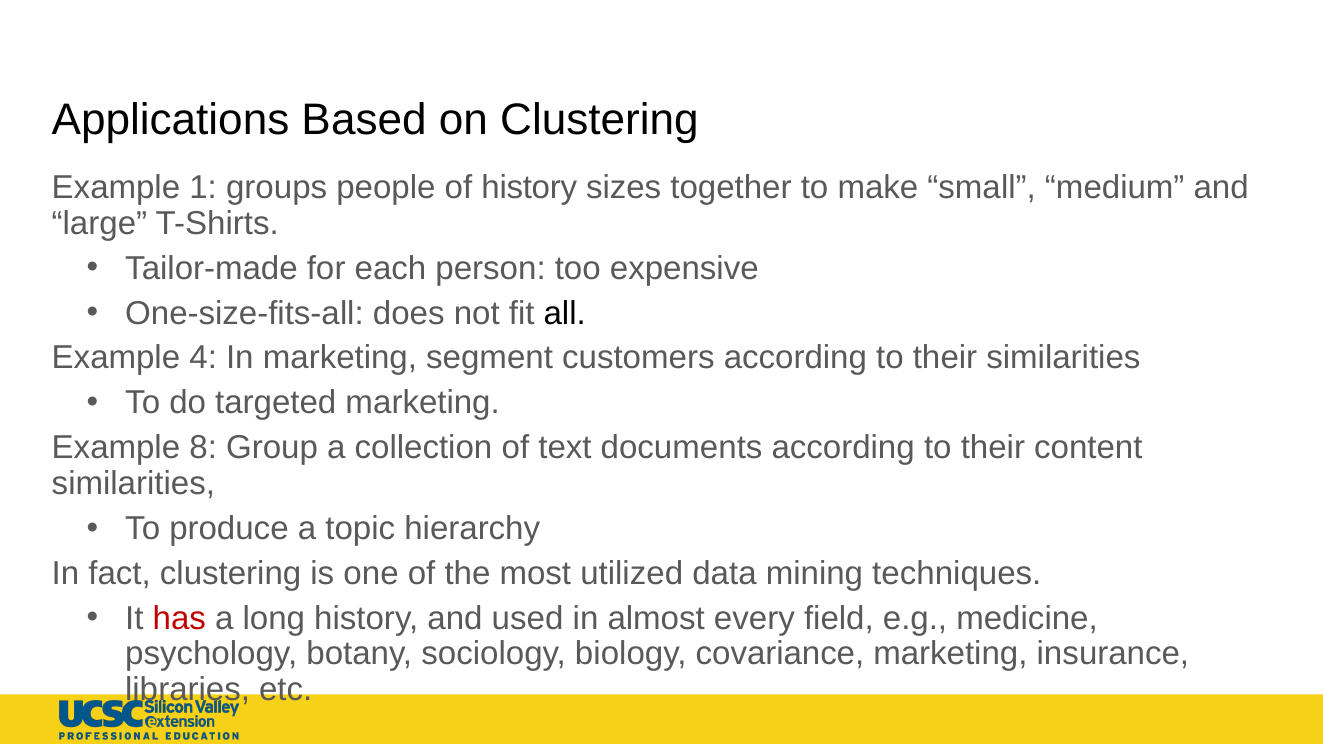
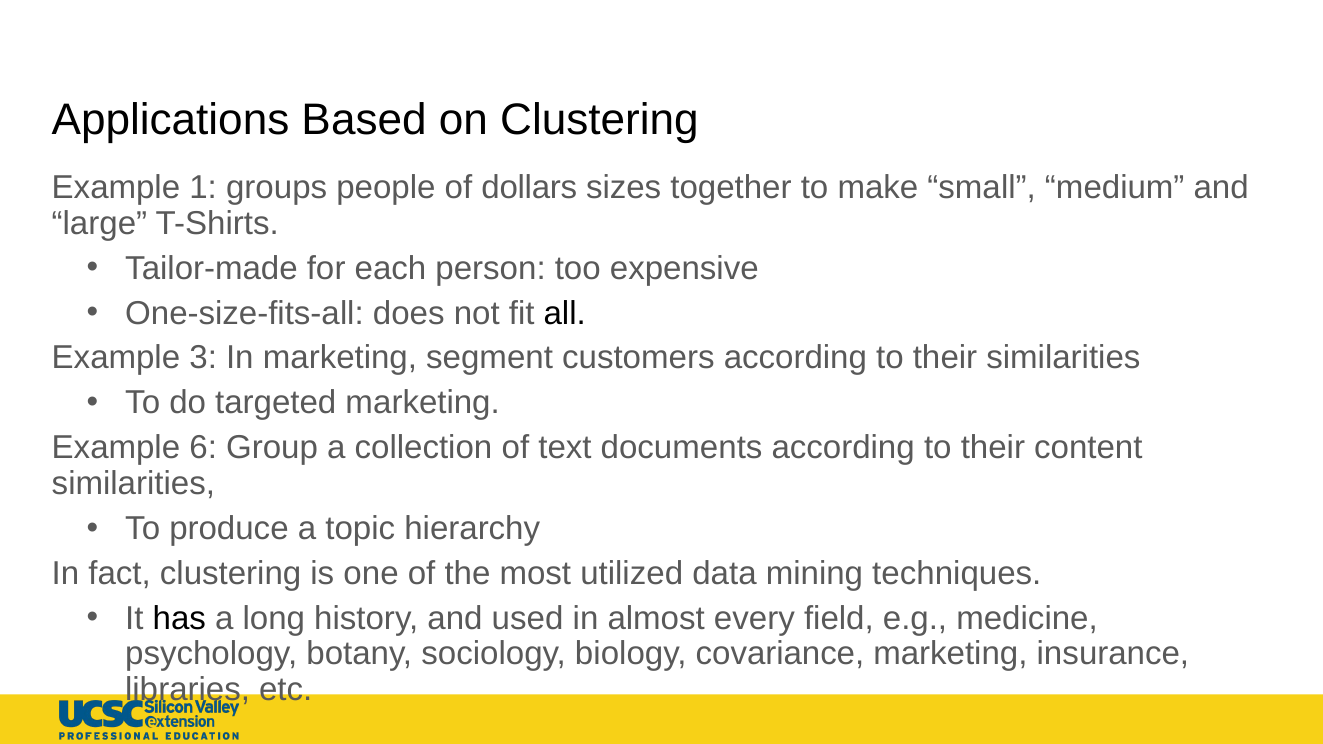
of history: history -> dollars (529, 188)
4: 4 -> 3 (203, 358)
8: 8 -> 6 (203, 448)
has colour: red -> black (179, 618)
